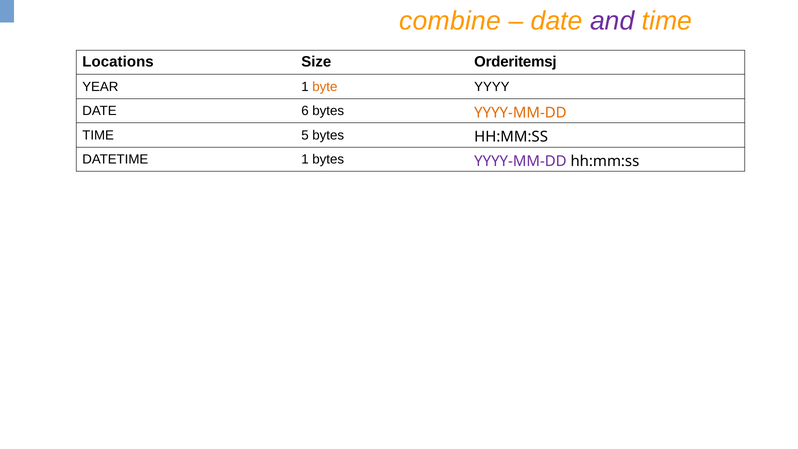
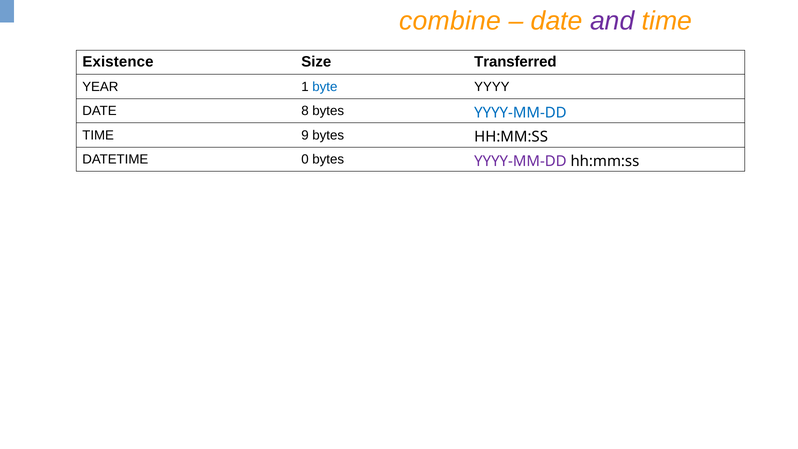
Locations: Locations -> Existence (118, 62)
Orderitemsj: Orderitemsj -> Transferred (515, 62)
byte colour: orange -> blue (325, 87)
6: 6 -> 8 (305, 111)
YYYY-MM-DD colour: orange -> blue (520, 113)
5: 5 -> 9 (305, 135)
DATETIME 1: 1 -> 0 (305, 159)
